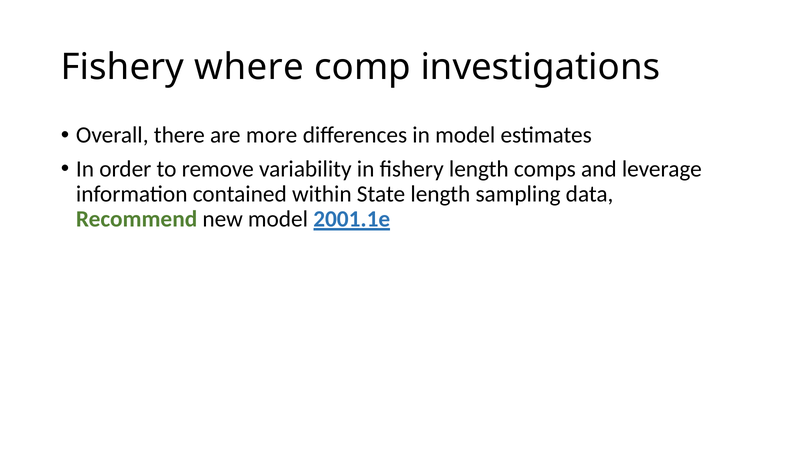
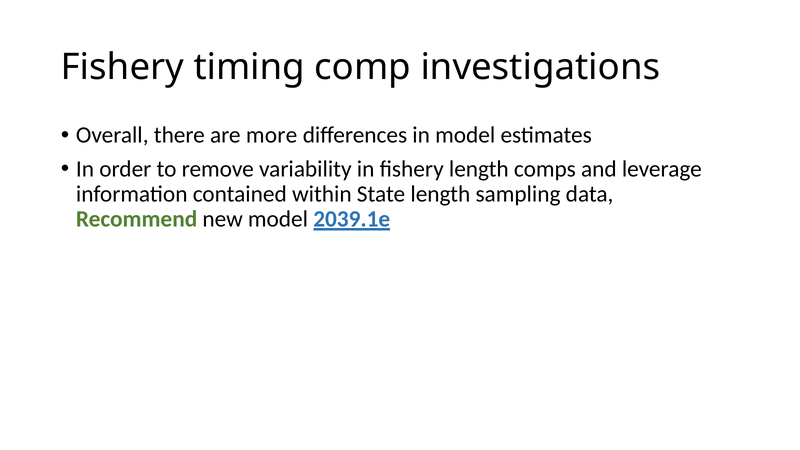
where: where -> timing (249, 67)
2001.1e: 2001.1e -> 2039.1e (352, 219)
